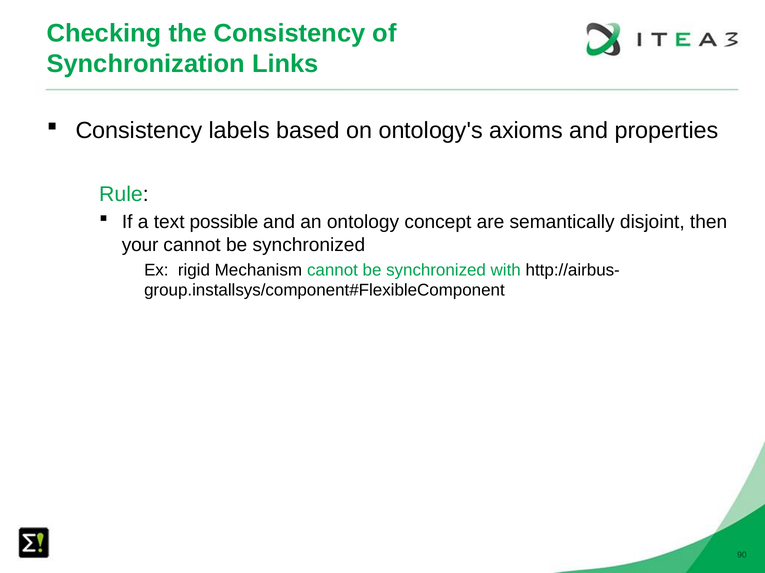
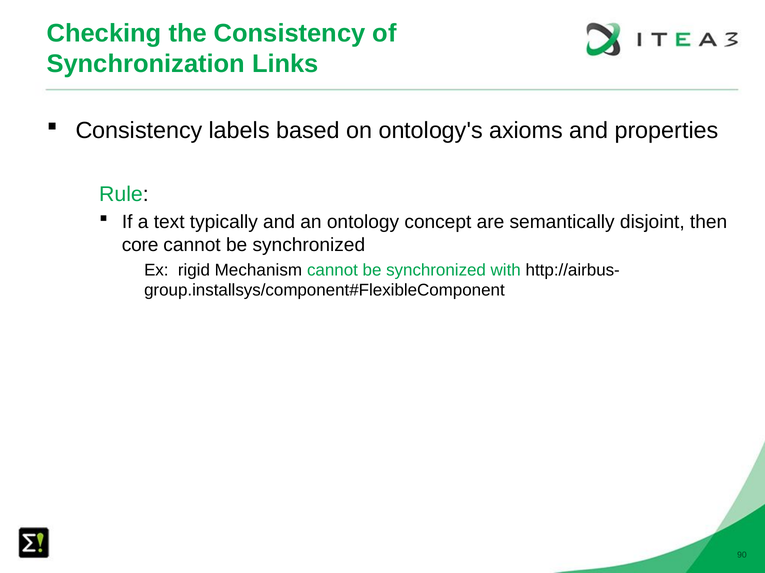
possible: possible -> typically (224, 222)
your: your -> core (140, 245)
